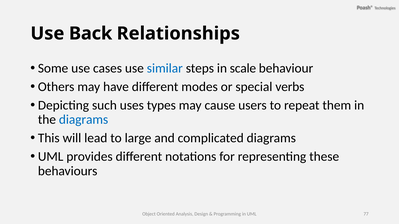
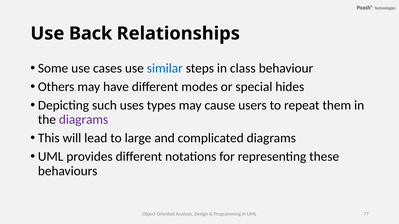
scale: scale -> class (243, 68)
verbs: verbs -> hides (290, 87)
diagrams colour: blue -> purple (84, 120)
